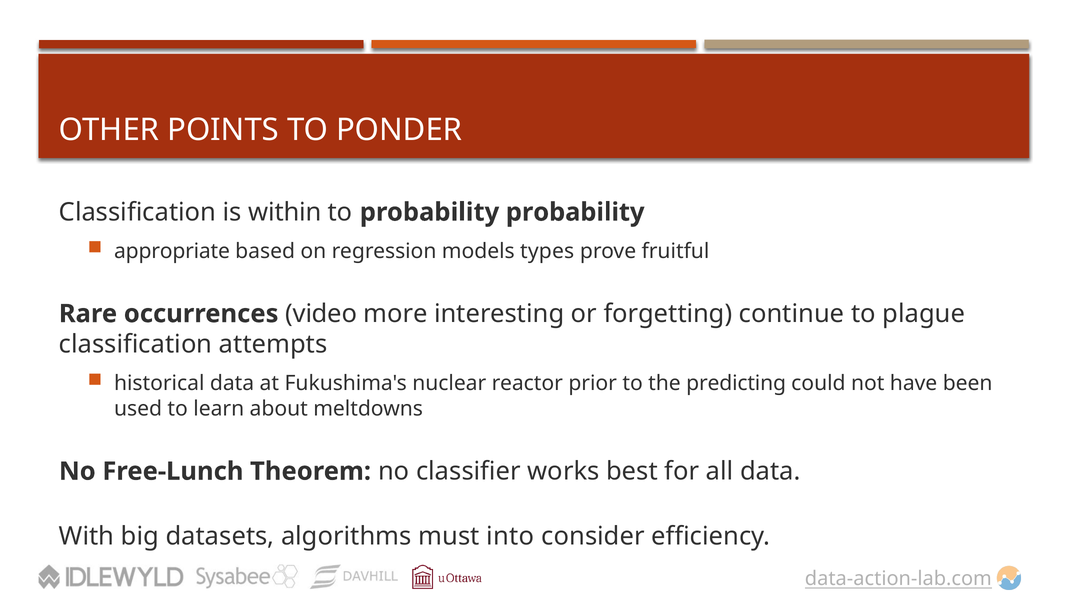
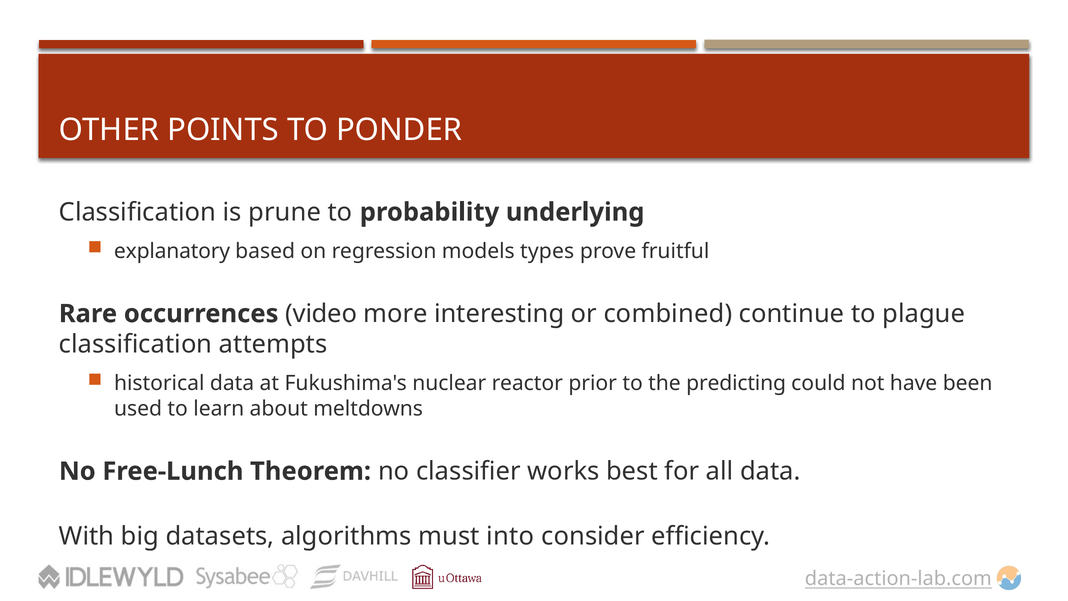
within: within -> prune (285, 212)
probability probability: probability -> underlying (575, 212)
appropriate: appropriate -> explanatory (172, 251)
forgetting: forgetting -> combined (668, 314)
